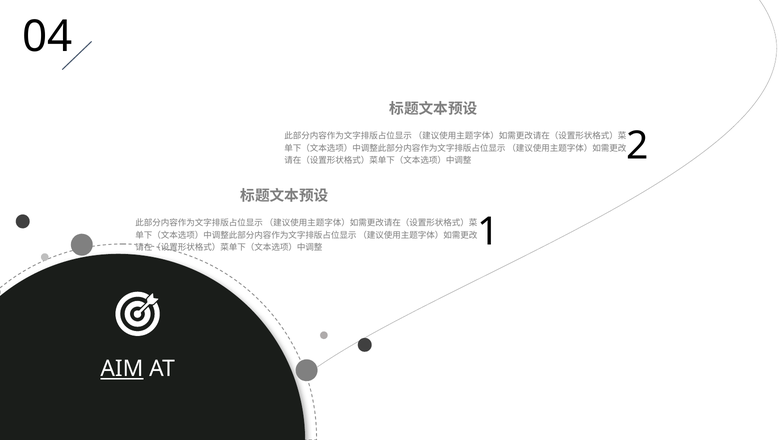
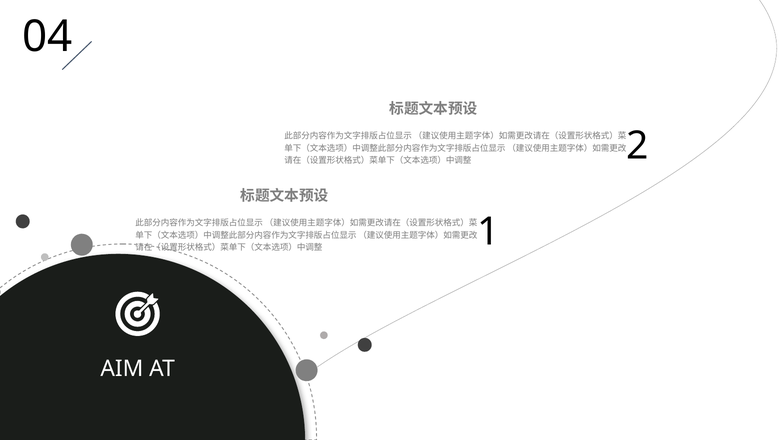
AIM underline: present -> none (122, 369)
